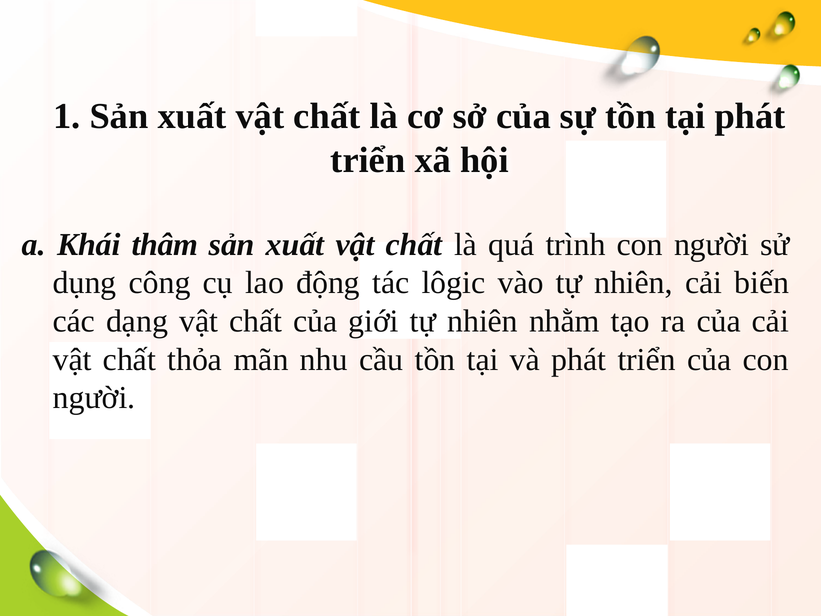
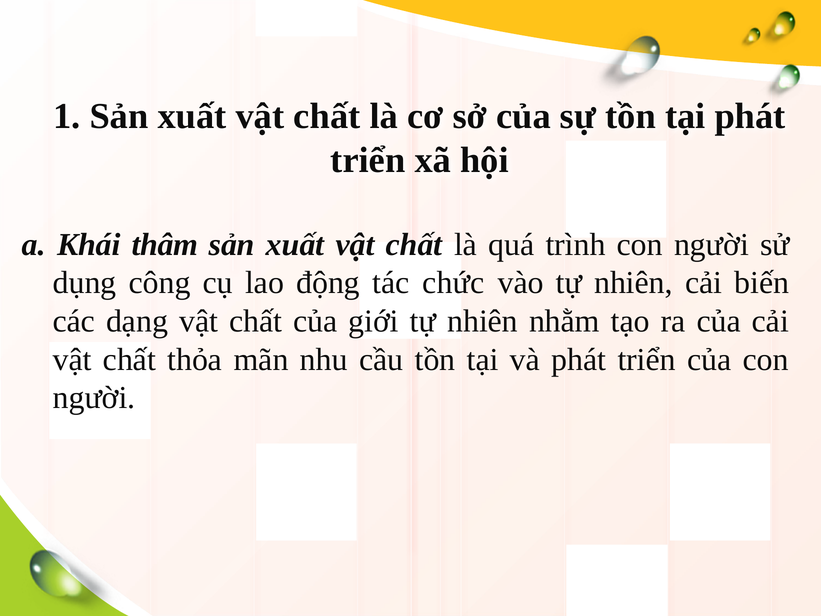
lôgic: lôgic -> chức (453, 283)
